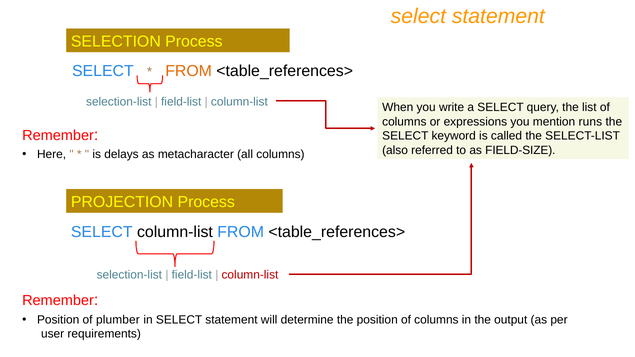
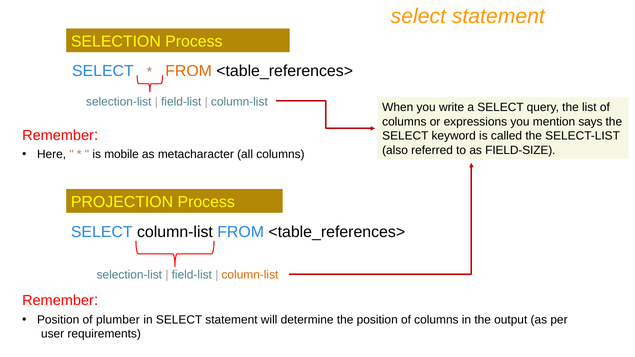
runs: runs -> says (590, 122)
delays: delays -> mobile (122, 154)
column-list colour: red -> orange (250, 275)
